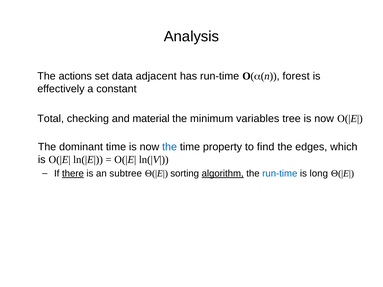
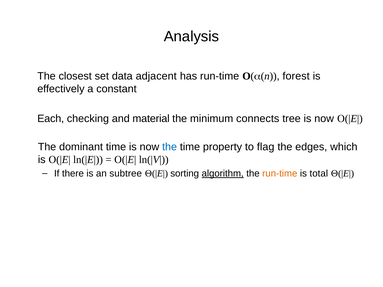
actions: actions -> closest (75, 76)
Total: Total -> Each (51, 119)
variables: variables -> connects (258, 119)
find: find -> flag (266, 147)
there underline: present -> none (73, 174)
run-time colour: blue -> orange (280, 174)
long: long -> total (319, 174)
